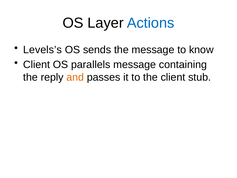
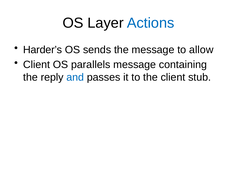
Levels’s: Levels’s -> Harder’s (43, 50)
know: know -> allow (201, 50)
and colour: orange -> blue (75, 77)
